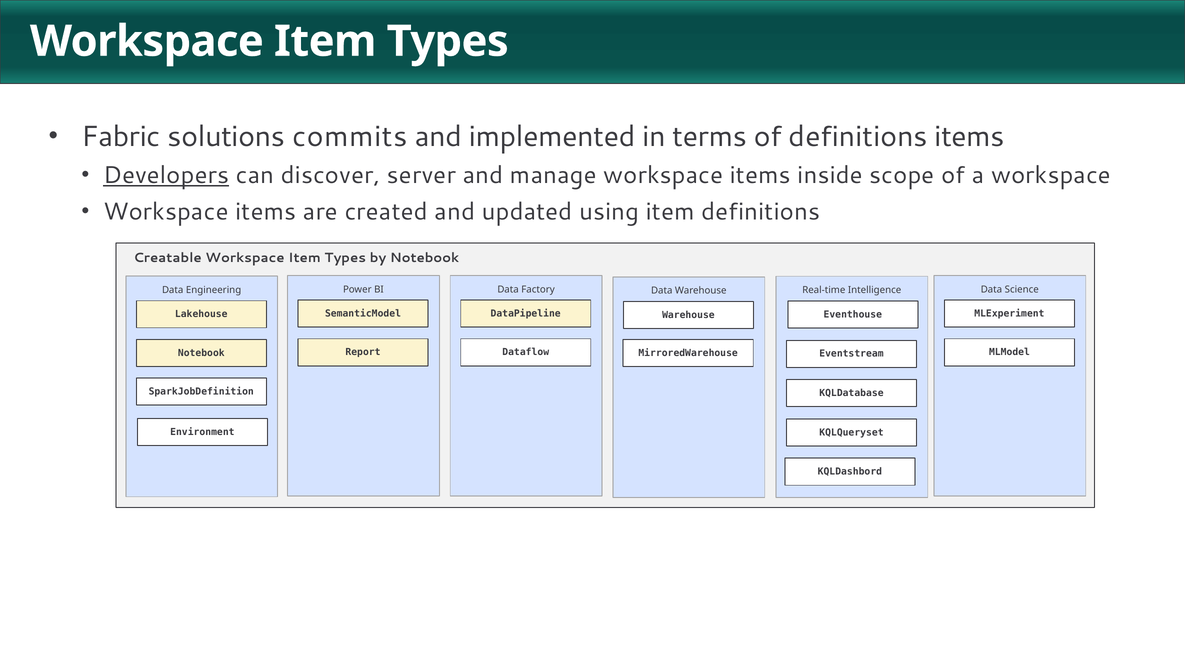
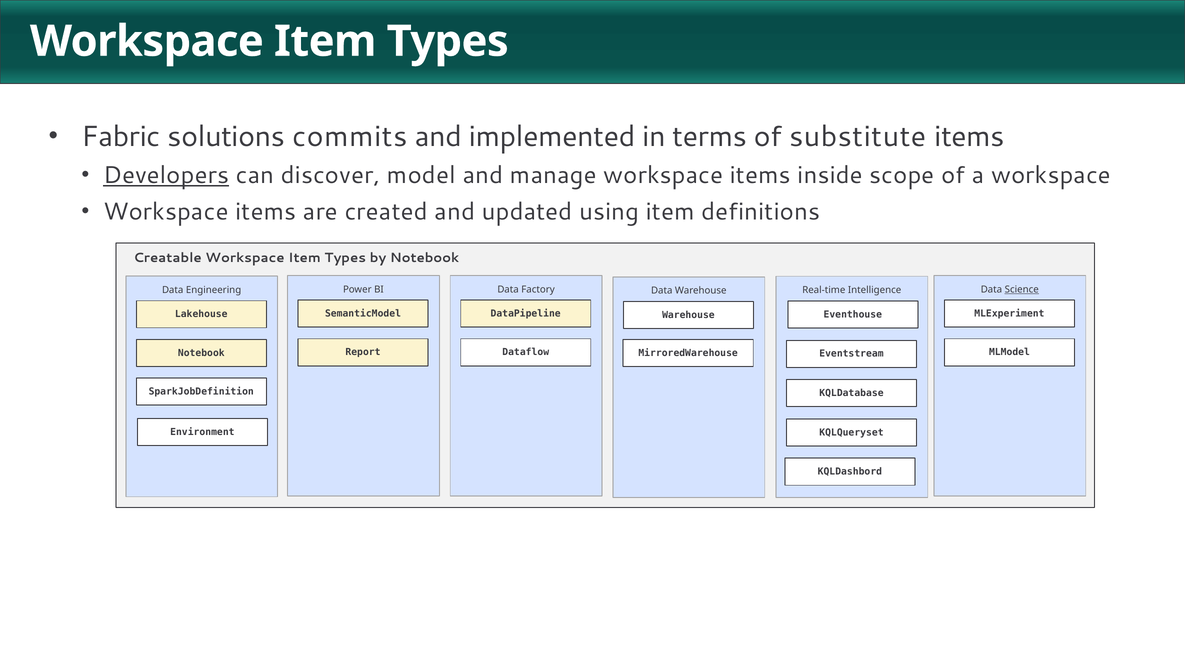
of definitions: definitions -> substitute (858, 136)
server: server -> model (421, 175)
Science underline: none -> present (1022, 289)
